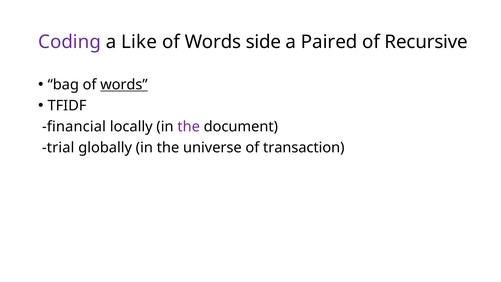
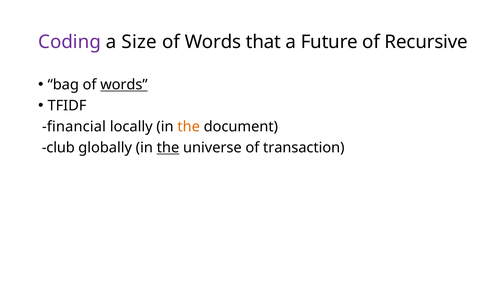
Like: Like -> Size (139, 42)
side: side -> that (263, 42)
Paired: Paired -> Future (329, 42)
the colour: purple -> orange (189, 127)
trial: trial -> club (58, 148)
the underline: none -> present (168, 148)
